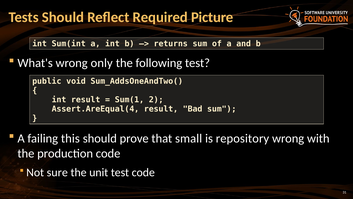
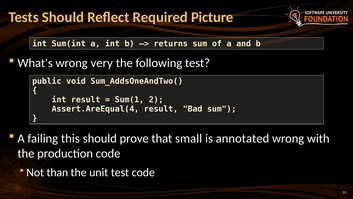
only: only -> very (102, 63)
repository: repository -> annotated (242, 138)
sure: sure -> than (57, 172)
